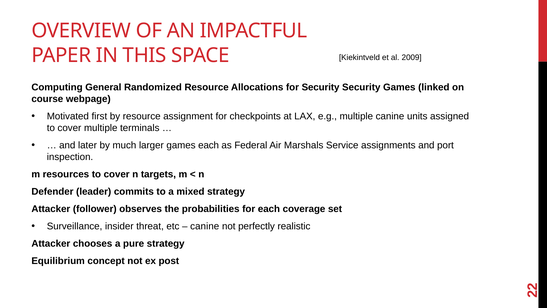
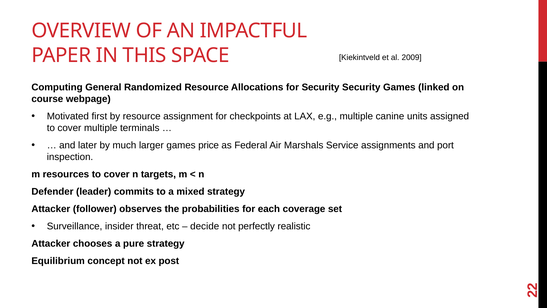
games each: each -> price (209, 145)
canine: canine -> decide (205, 226)
